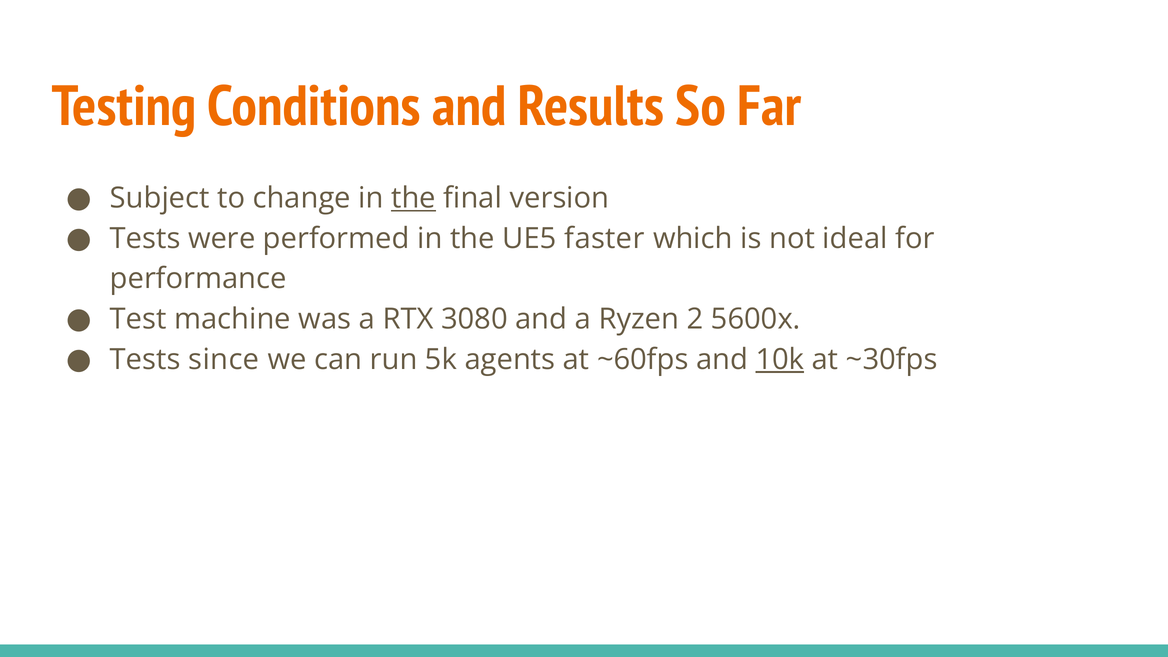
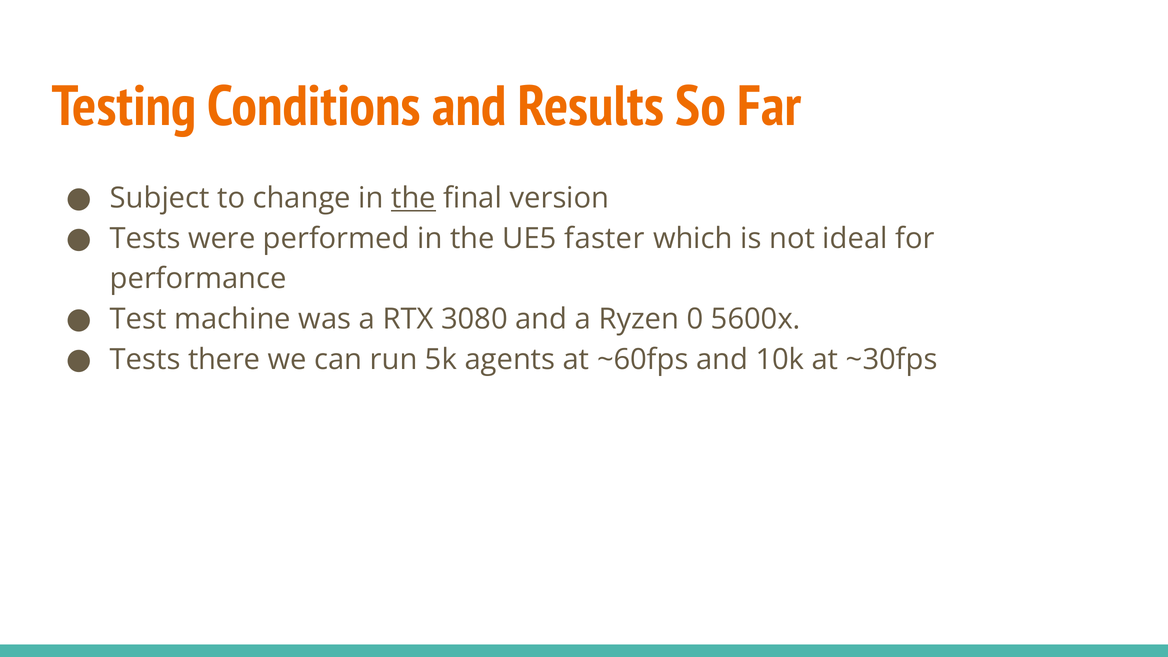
2: 2 -> 0 (695, 319)
since: since -> there (224, 359)
10k underline: present -> none (780, 359)
